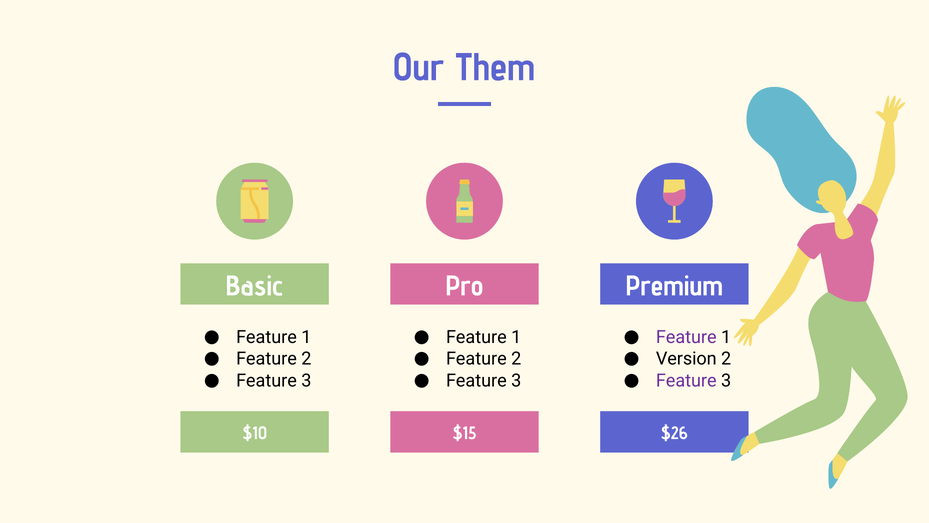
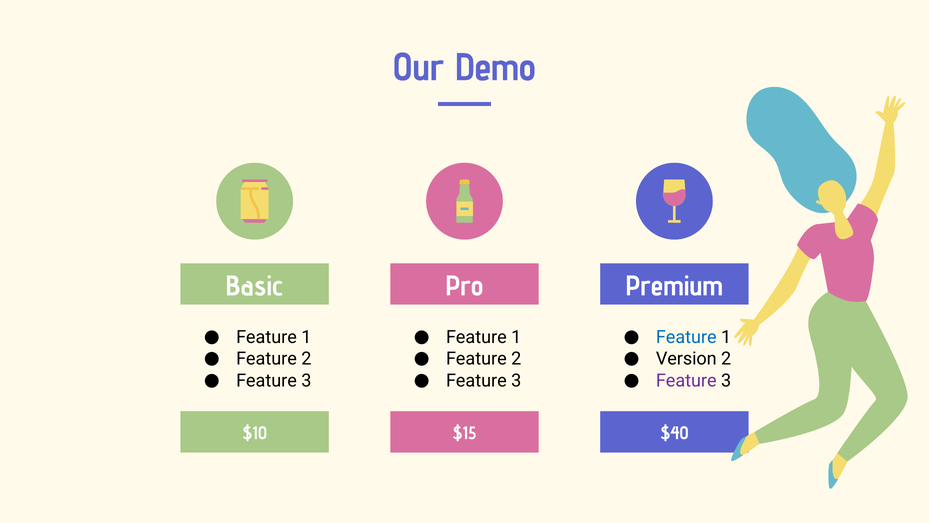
Them: Them -> Demo (496, 67)
Feature colour: purple -> blue (686, 337)
$26: $26 -> $40 (674, 433)
